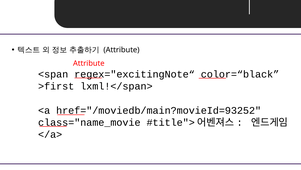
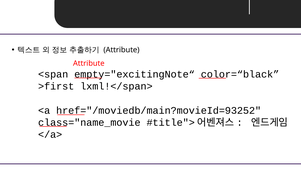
regex="excitingNote“: regex="excitingNote“ -> empty="excitingNote“ (135, 74)
